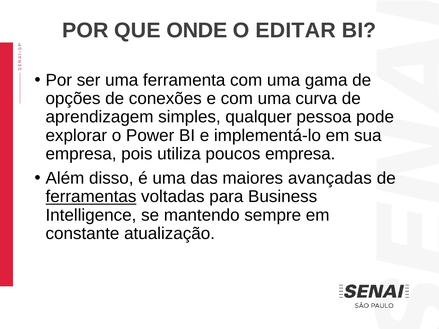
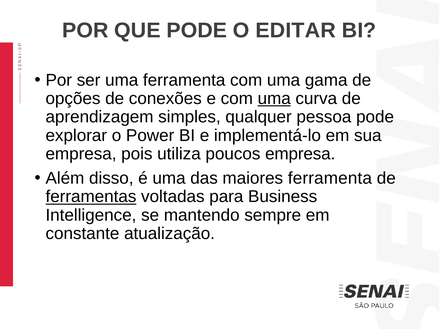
QUE ONDE: ONDE -> PODE (197, 31)
uma underline: none -> present (274, 99)
maiores avançadas: avançadas -> ferramenta (330, 178)
